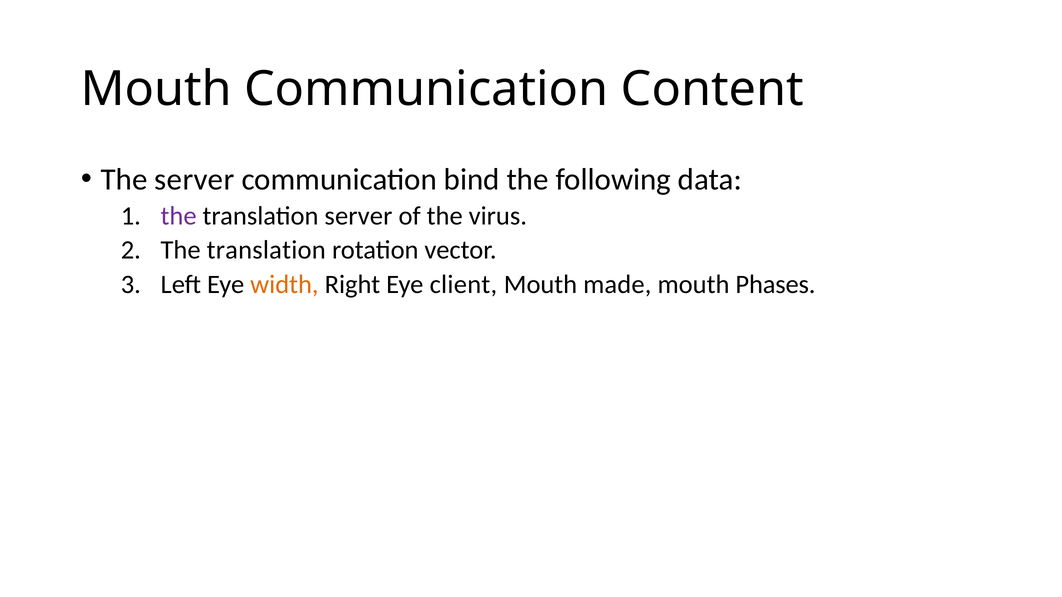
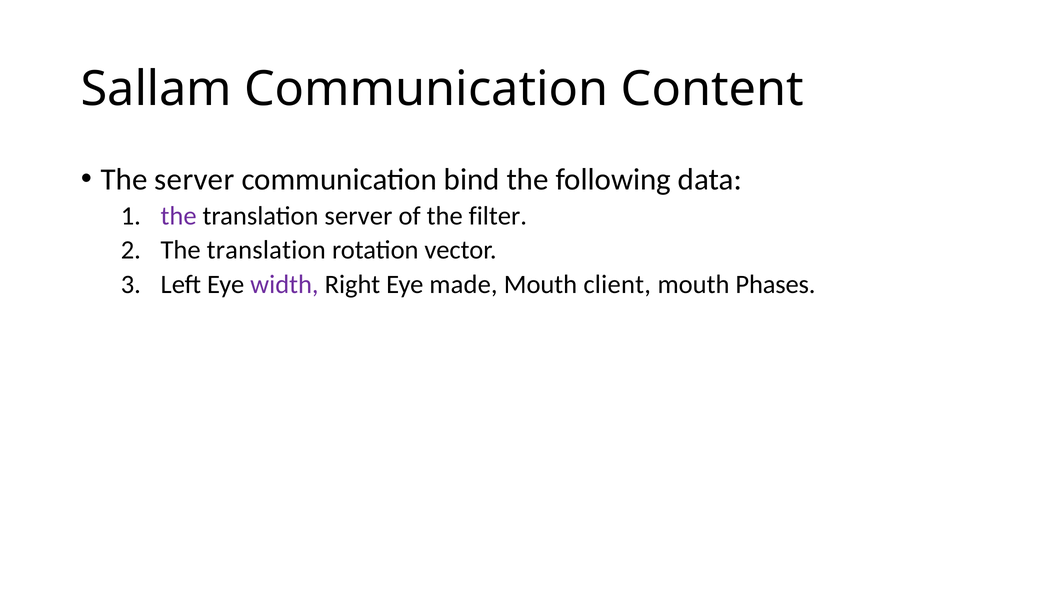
Mouth: Mouth -> Sallam (156, 89)
virus: virus -> filter (498, 216)
width colour: orange -> purple (284, 285)
client: client -> made (463, 285)
made: made -> client (617, 285)
